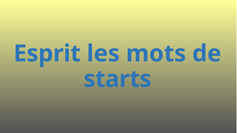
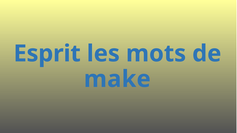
starts: starts -> make (117, 79)
